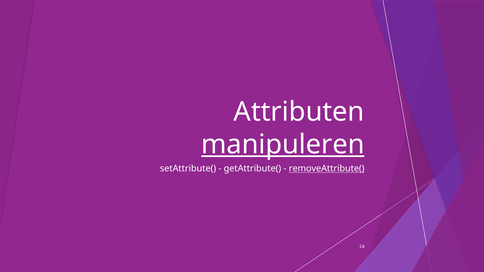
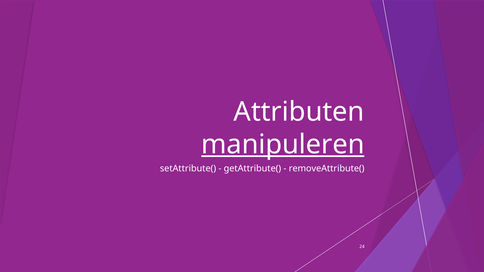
removeAttribute( underline: present -> none (327, 169)
